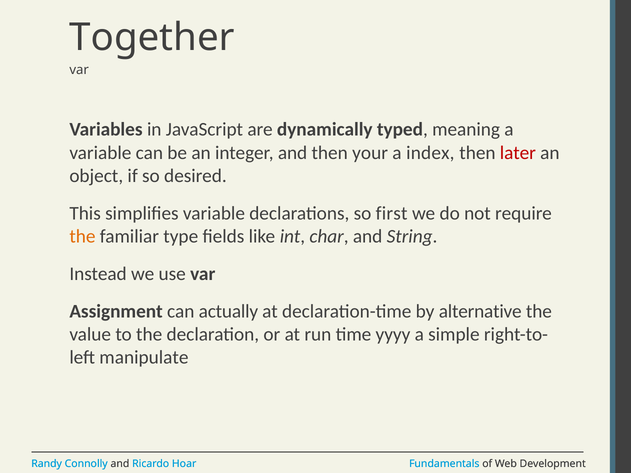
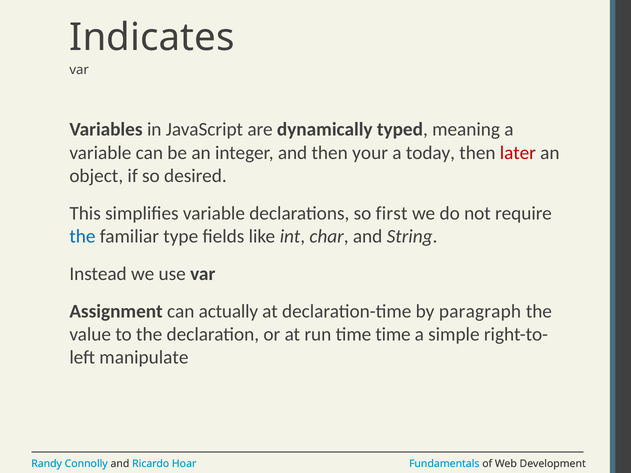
Together: Together -> Indicates (152, 37)
index: index -> today (430, 153)
the colour: orange -> blue (82, 237)
alternative: alternative -> paragraph (480, 312)
time yyyy: yyyy -> time (393, 335)
